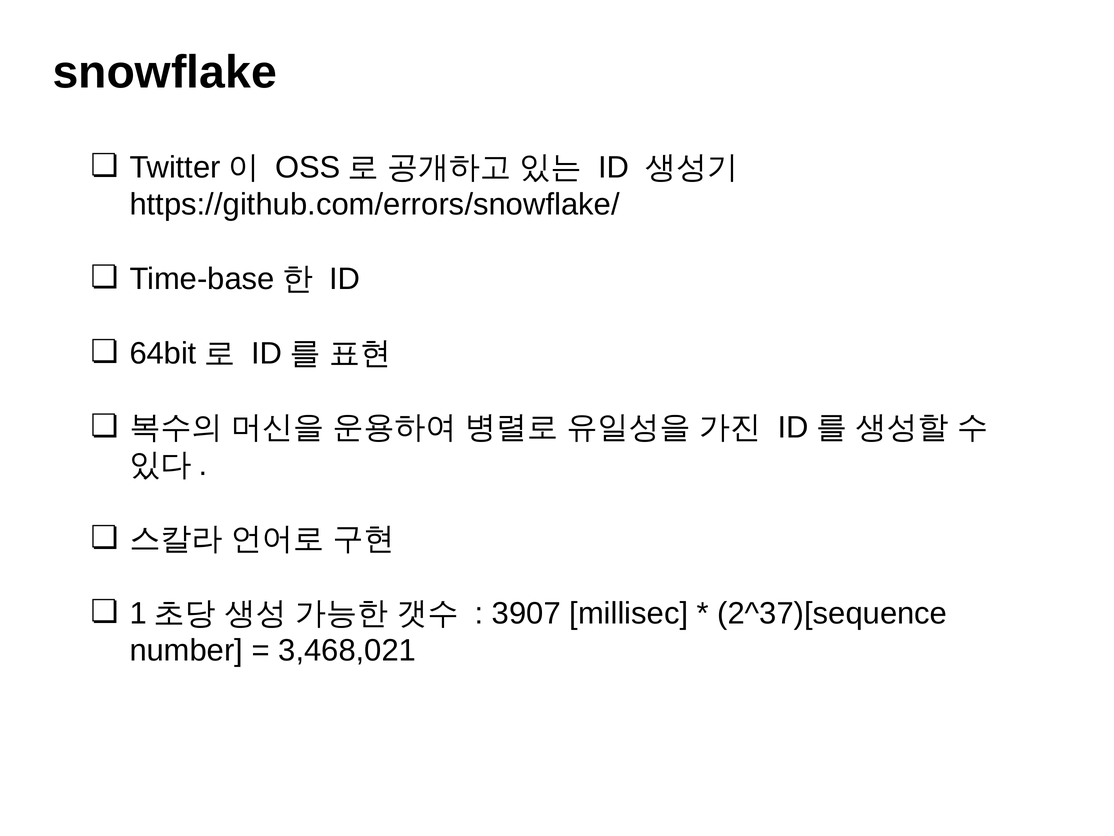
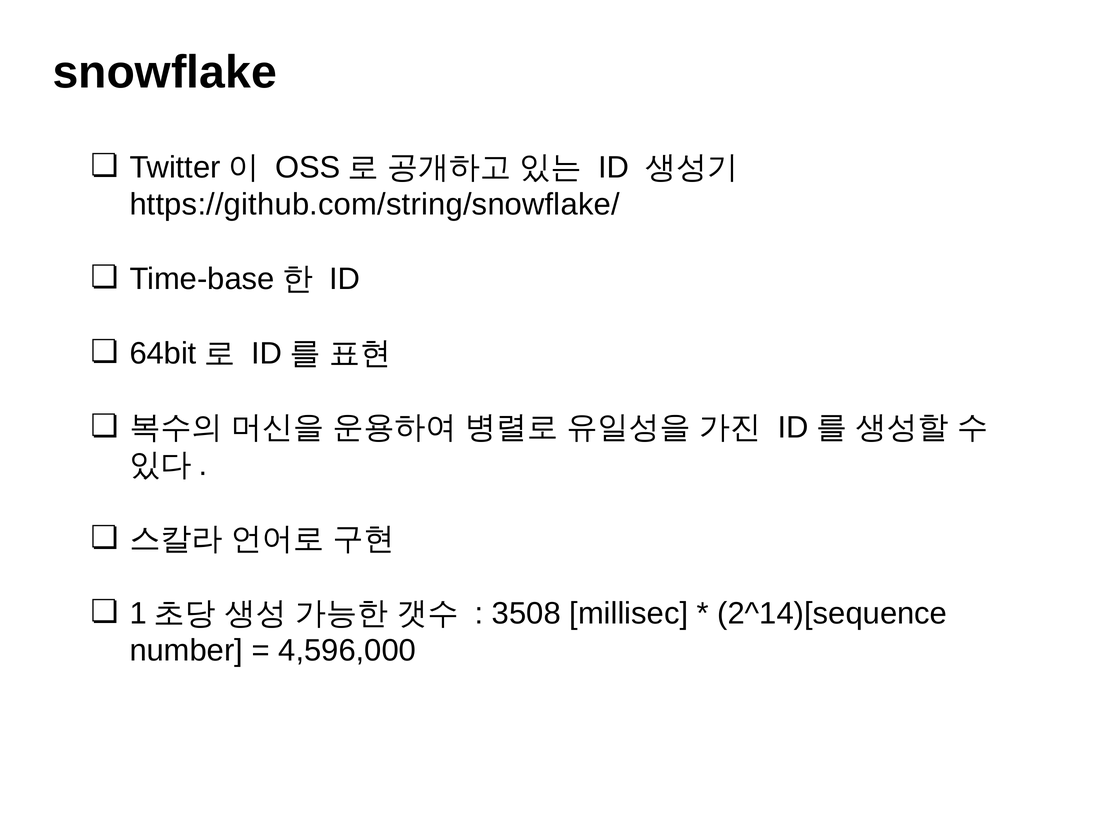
https://github.com/errors/snowﬂake/: https://github.com/errors/snowﬂake/ -> https://github.com/string/snowﬂake/ (375, 205)
3907: 3907 -> 3508 (526, 613)
2^37)[sequence: 2^37)[sequence -> 2^14)[sequence (832, 613)
3,468,021: 3,468,021 -> 4,596,000 (347, 650)
